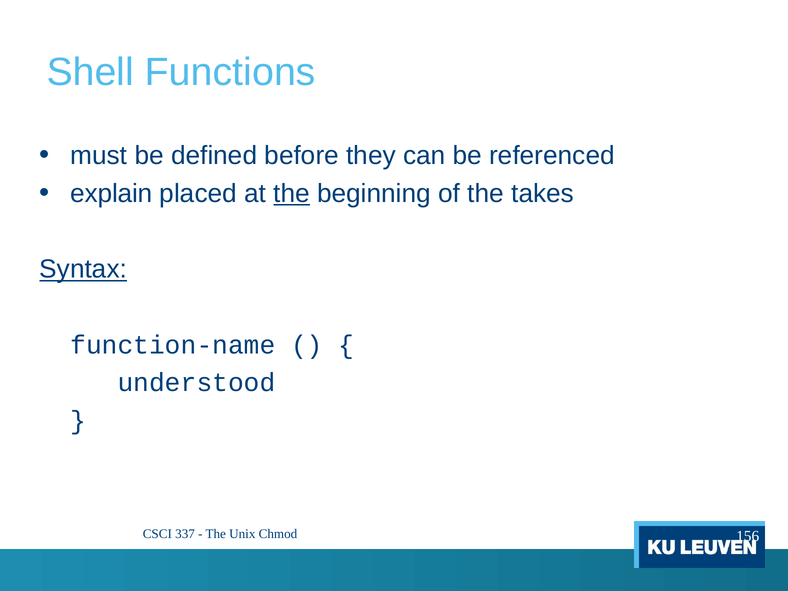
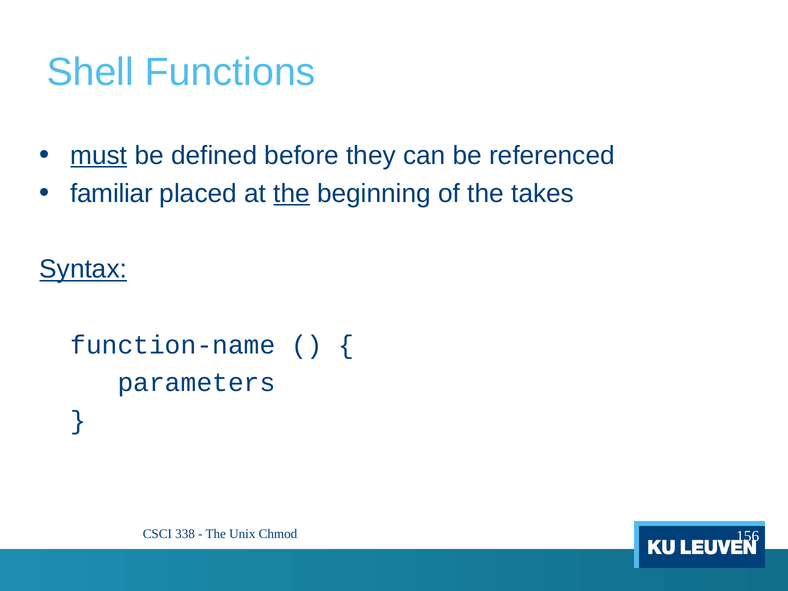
must underline: none -> present (99, 156)
explain: explain -> familiar (111, 193)
understood: understood -> parameters (197, 383)
337: 337 -> 338 (185, 534)
